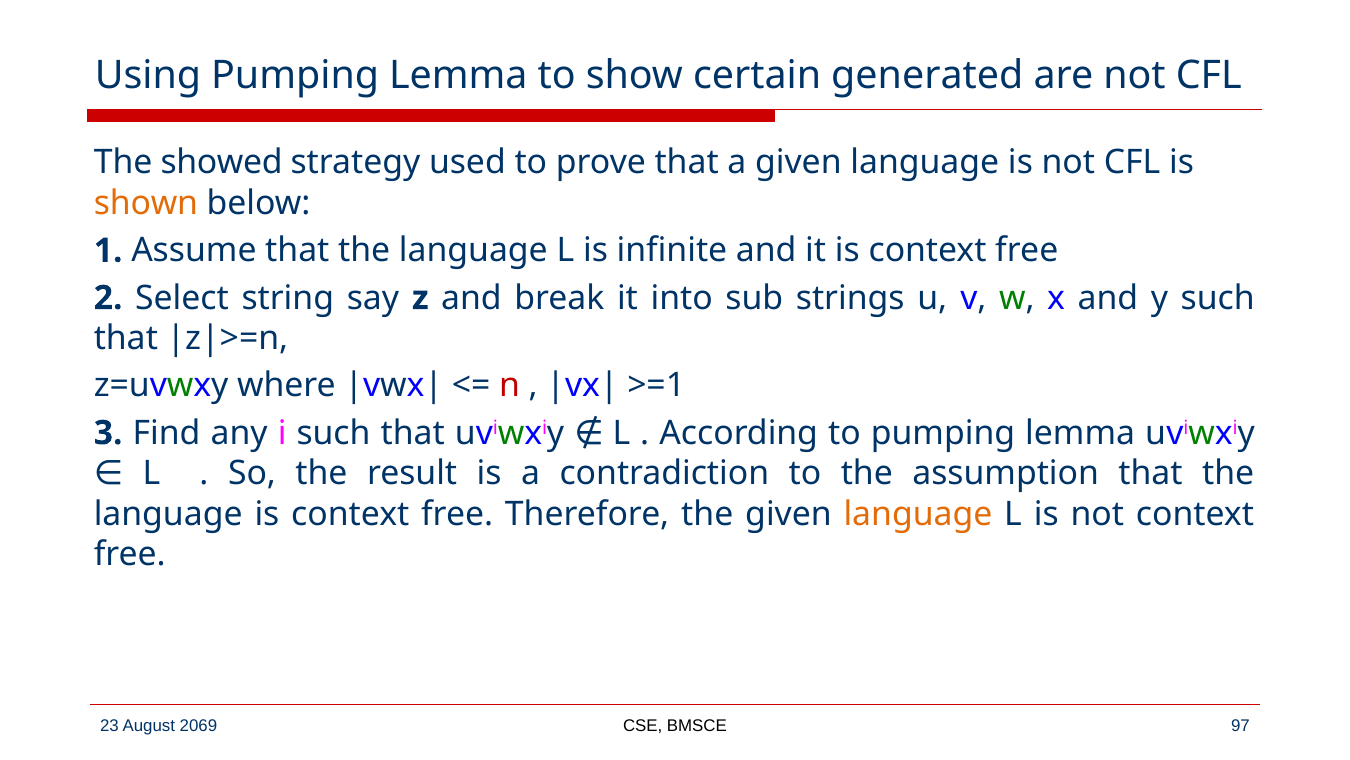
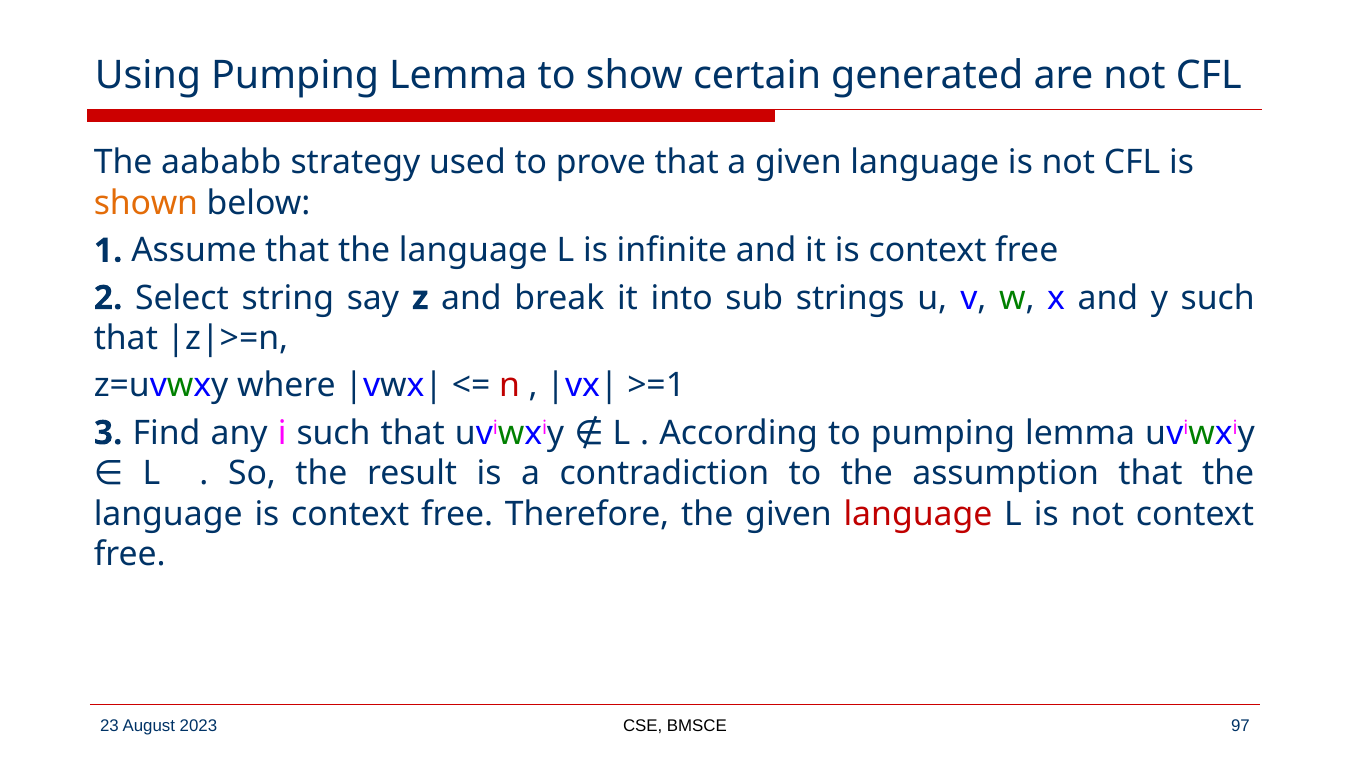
showed: showed -> aababb (221, 163)
language colour: orange -> red (918, 514)
2069: 2069 -> 2023 (198, 725)
